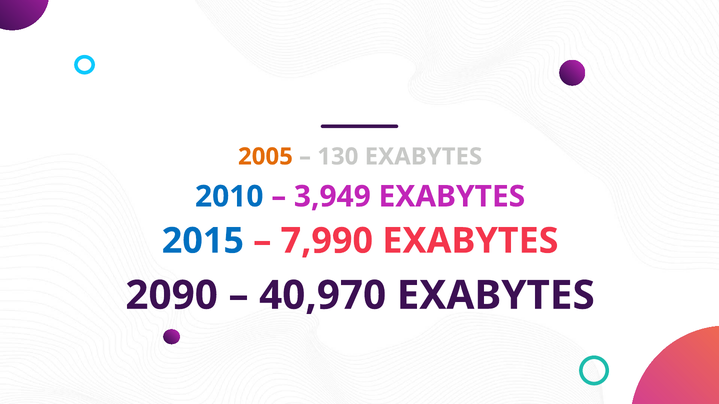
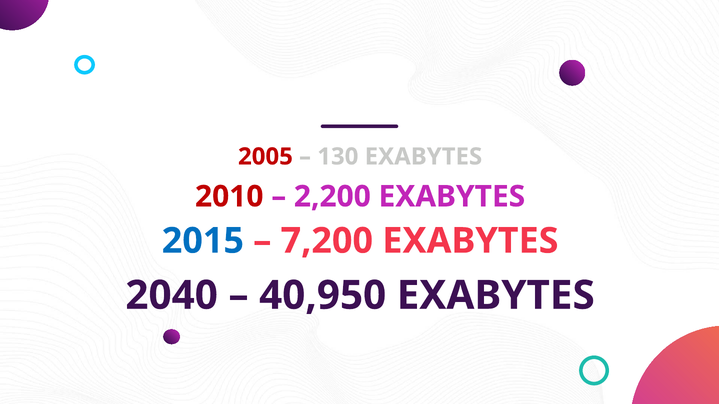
2005 colour: orange -> red (265, 157)
2010 colour: blue -> red (229, 197)
3,949: 3,949 -> 2,200 (332, 197)
7,990: 7,990 -> 7,200 (327, 241)
2090: 2090 -> 2040 (172, 296)
40,970: 40,970 -> 40,950 (323, 296)
